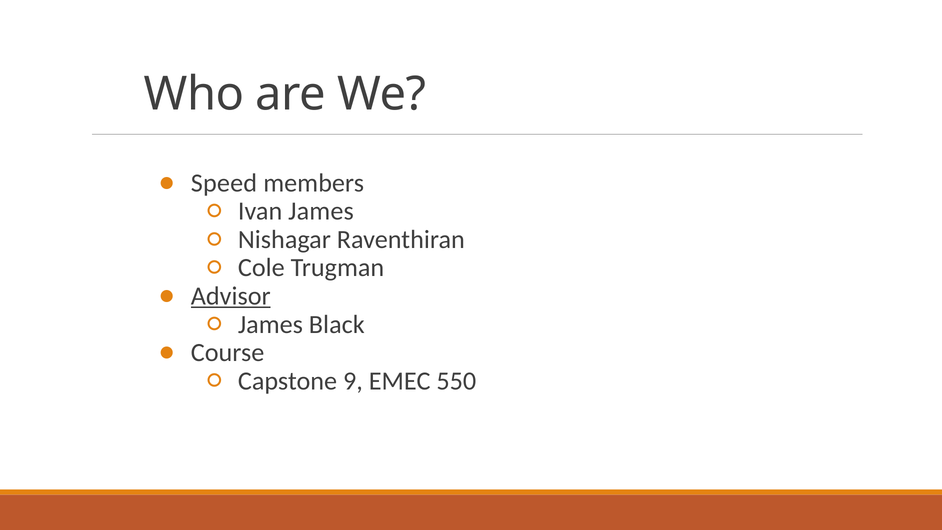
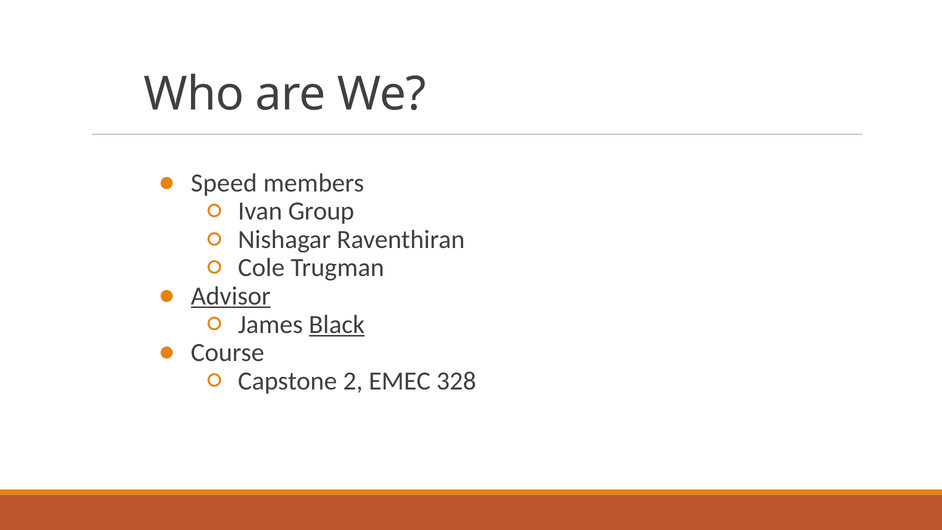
Ivan James: James -> Group (321, 211)
Black underline: none -> present (337, 324)
9: 9 -> 2 (353, 381)
550: 550 -> 328 (456, 381)
